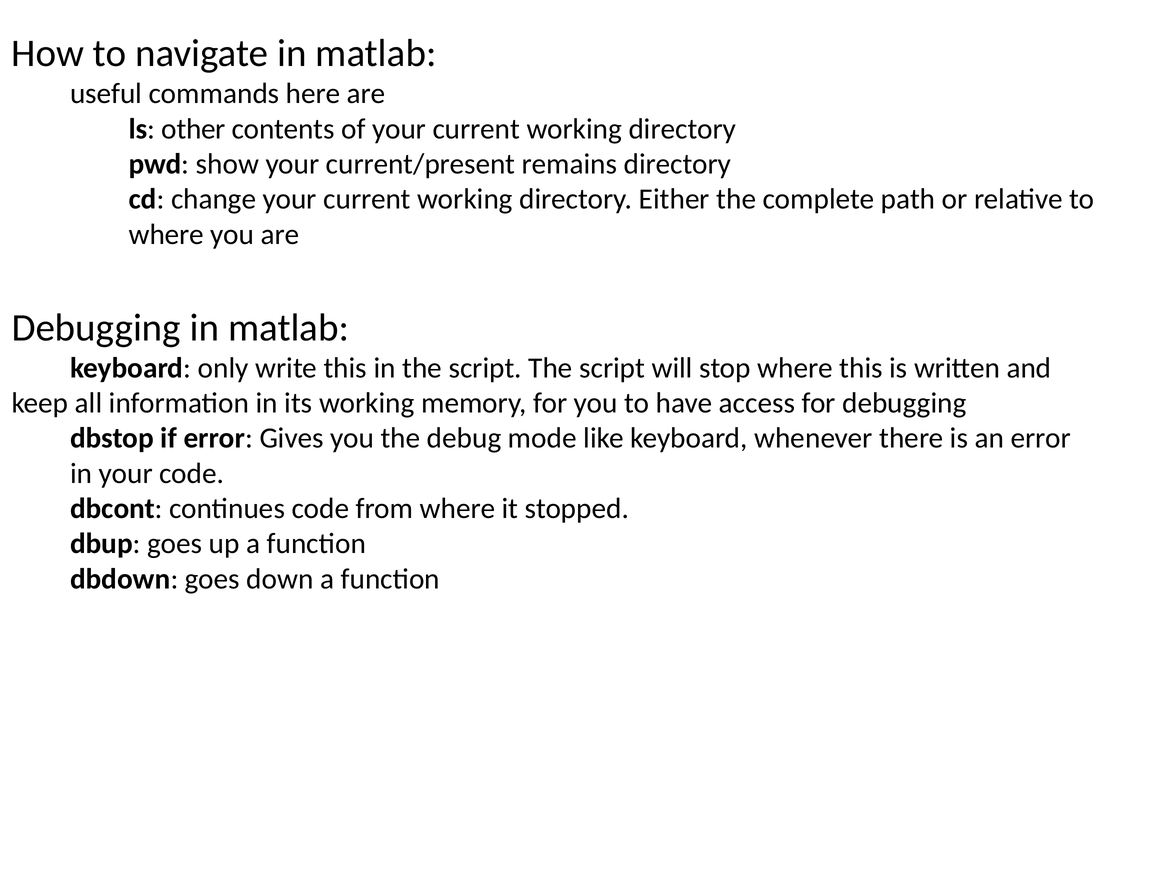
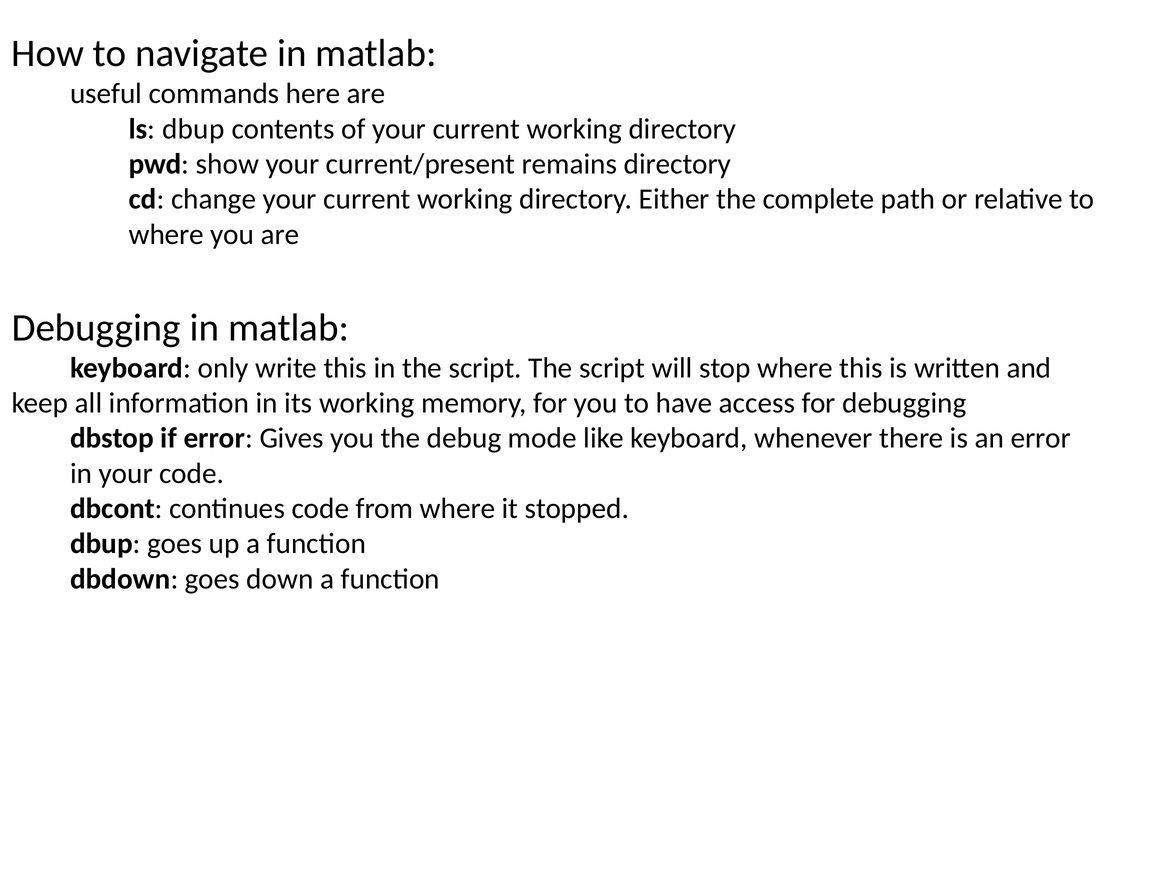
ls other: other -> dbup (193, 129)
